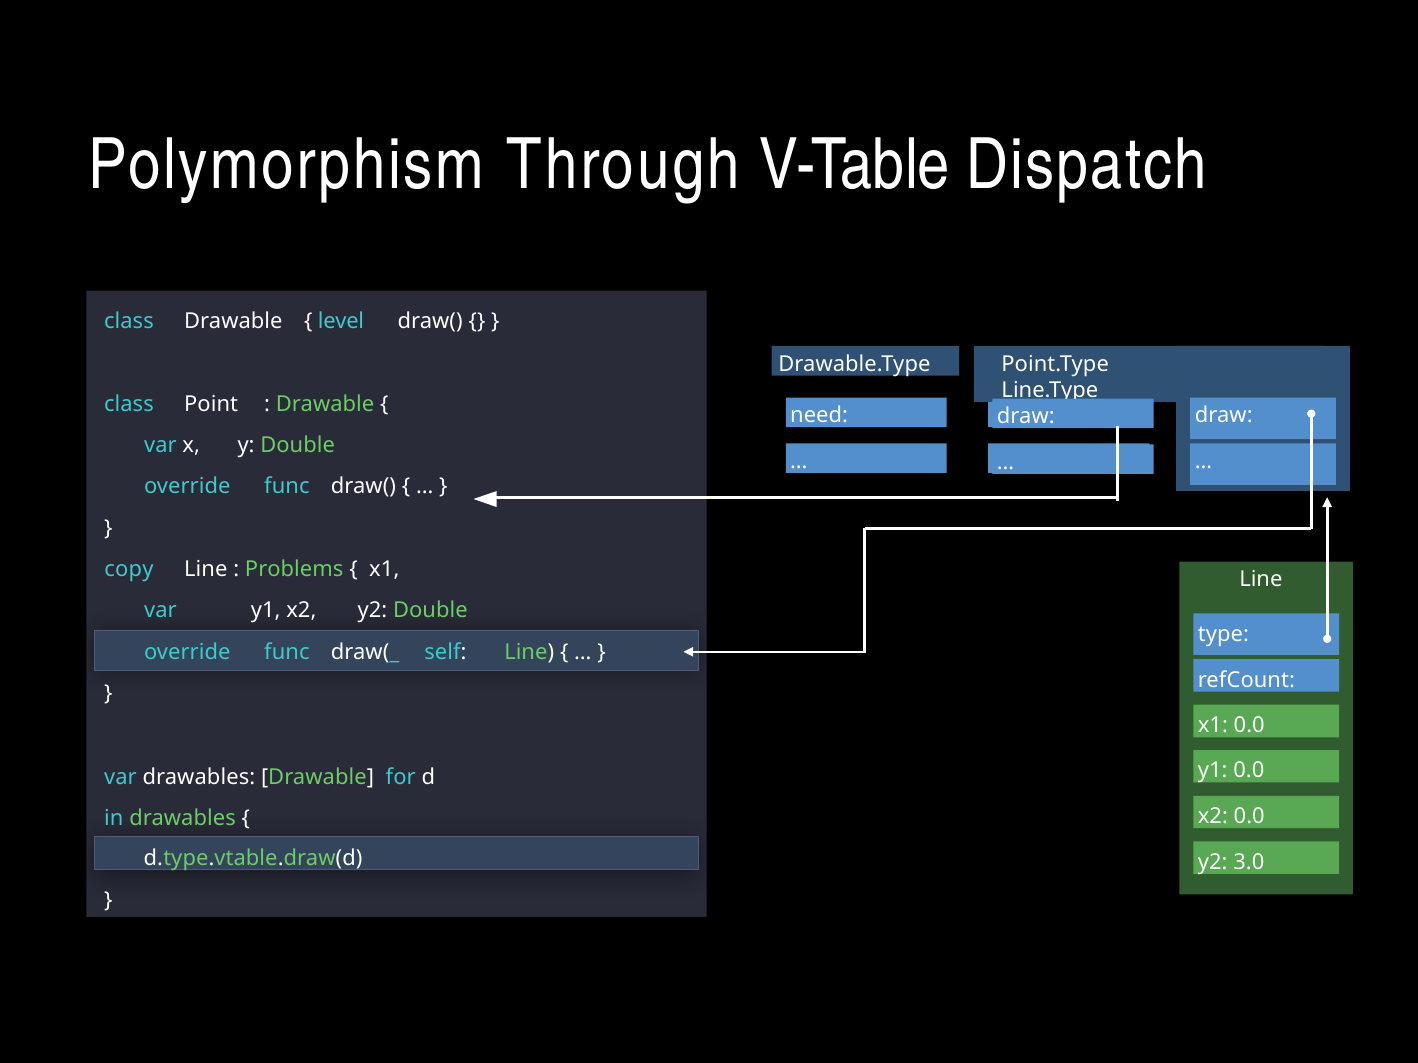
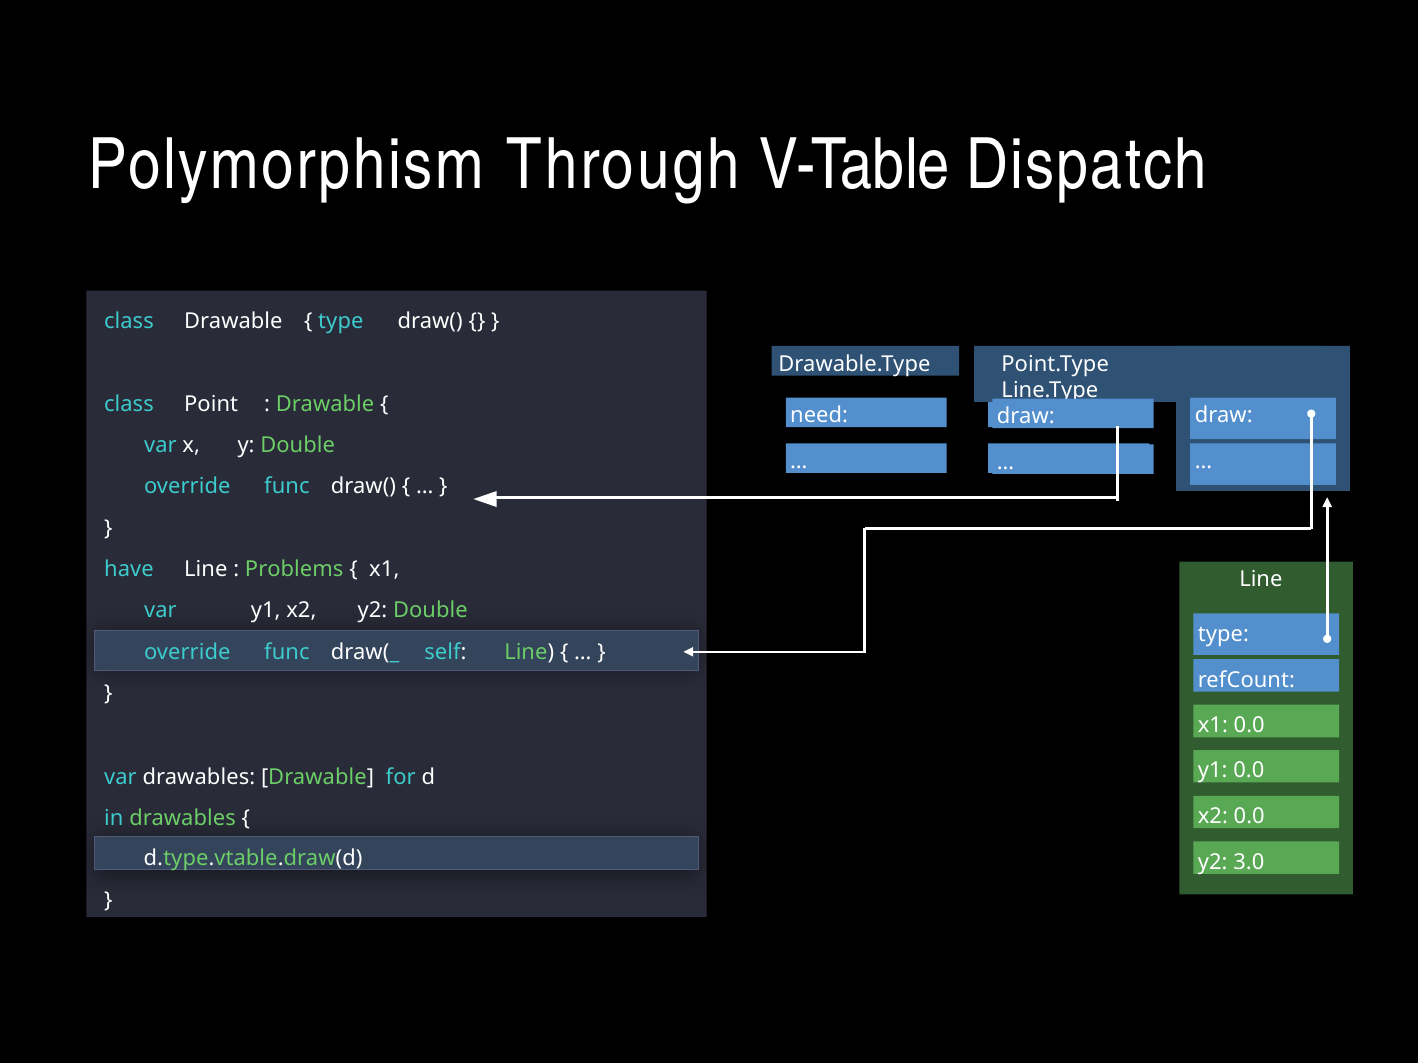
level: level -> type (341, 321)
copy: copy -> have (129, 569)
